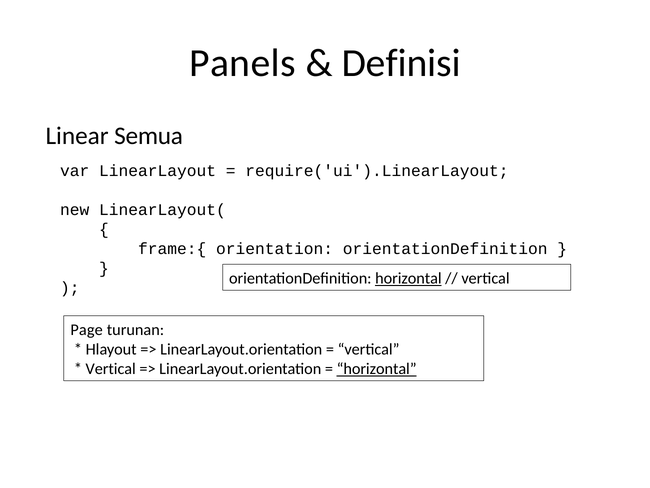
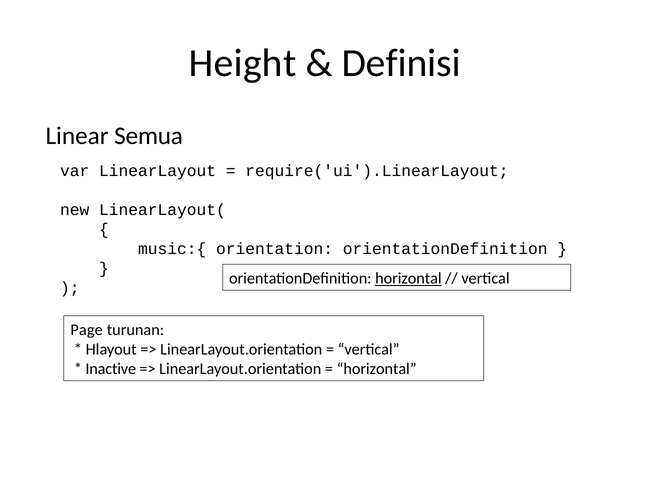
Panels: Panels -> Height (243, 63)
frame:{: frame:{ -> music:{ (172, 249)
Vertical: Vertical -> Inactive (111, 368)
horizontal underline: present -> none (377, 368)
